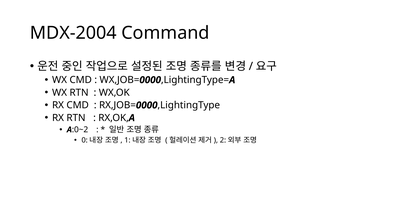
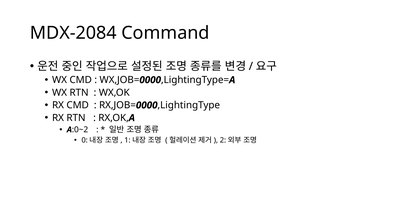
MDX-2004: MDX-2004 -> MDX-2084 (73, 33)
